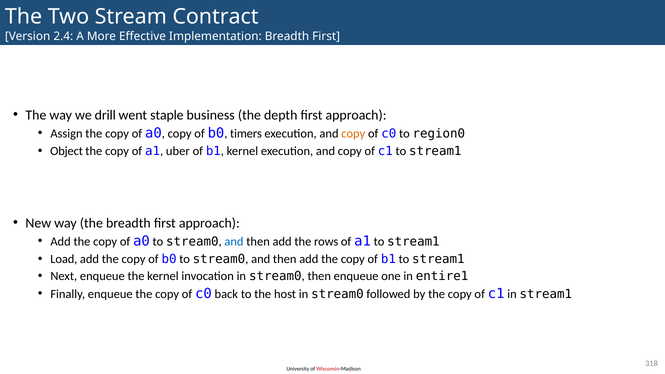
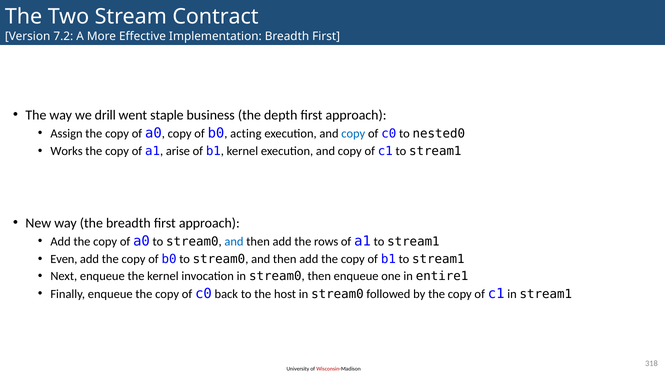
2.4: 2.4 -> 7.2 (63, 37)
timers: timers -> acting (246, 134)
copy colour: orange -> blue (353, 134)
region0: region0 -> nested0 (439, 134)
Object: Object -> Works (67, 151)
uber: uber -> arise (178, 151)
Load: Load -> Even (64, 259)
